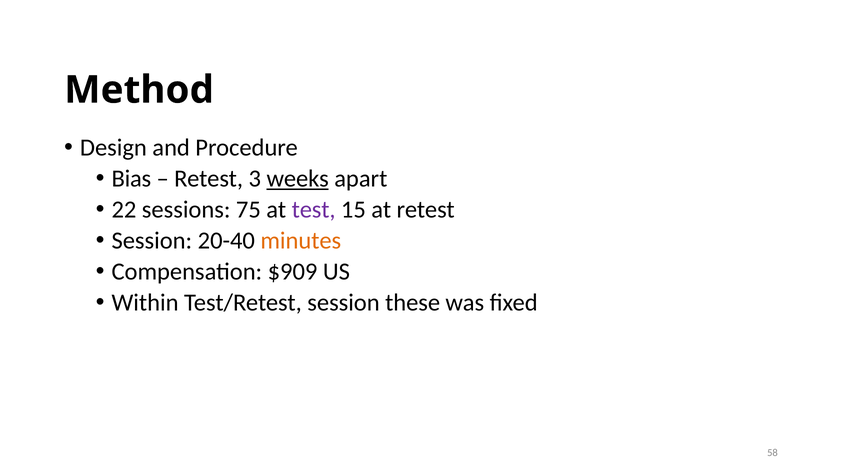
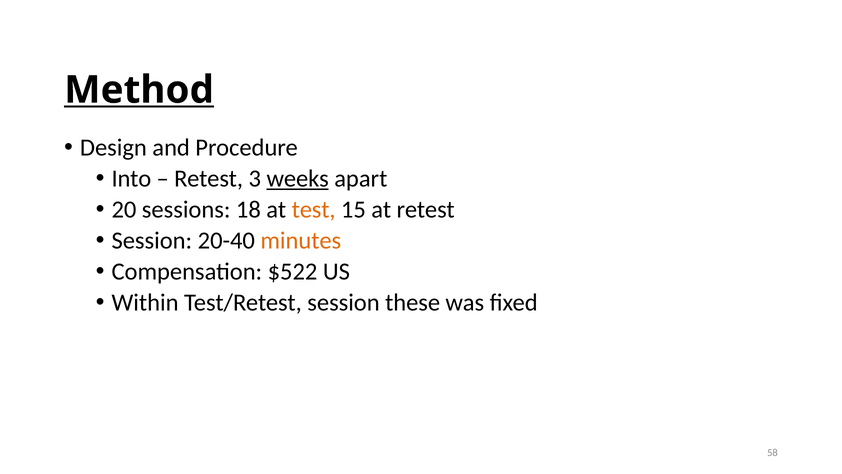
Method underline: none -> present (139, 90)
Bias: Bias -> Into (131, 179)
22: 22 -> 20 (124, 209)
75: 75 -> 18 (248, 209)
test colour: purple -> orange (314, 209)
$909: $909 -> $522 (293, 271)
